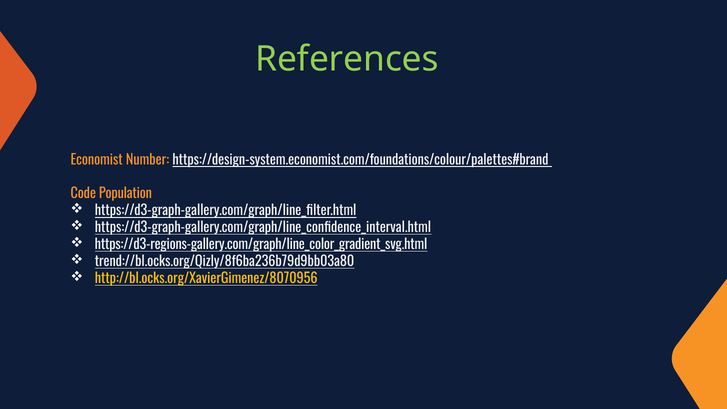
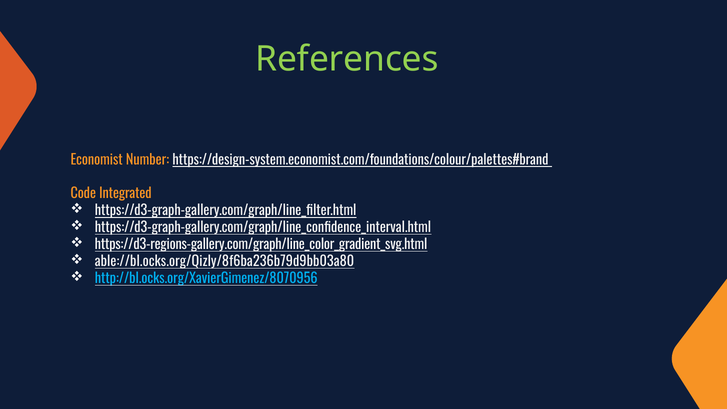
Population: Population -> Integrated (125, 194)
trend://bl.ocks.org/Qizly/8f6ba236b79d9bb03a80: trend://bl.ocks.org/Qizly/8f6ba236b79d9bb03a80 -> able://bl.ocks.org/Qizly/8f6ba236b79d9bb03a80 (224, 262)
http://bl.ocks.org/XavierGimenez/8070956 colour: yellow -> light blue (206, 279)
